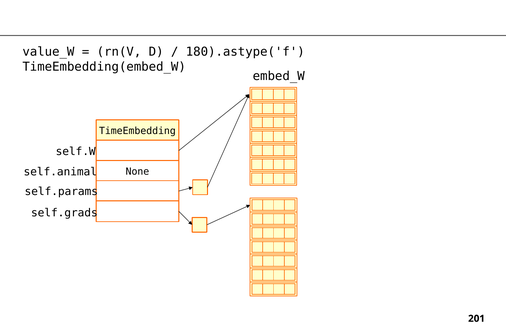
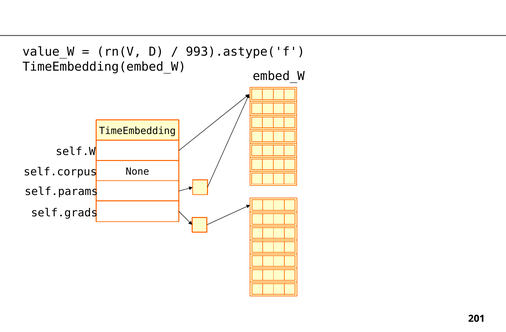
180).astype('f: 180).astype('f -> 993).astype('f (245, 52)
self.animal: self.animal -> self.corpus (60, 172)
